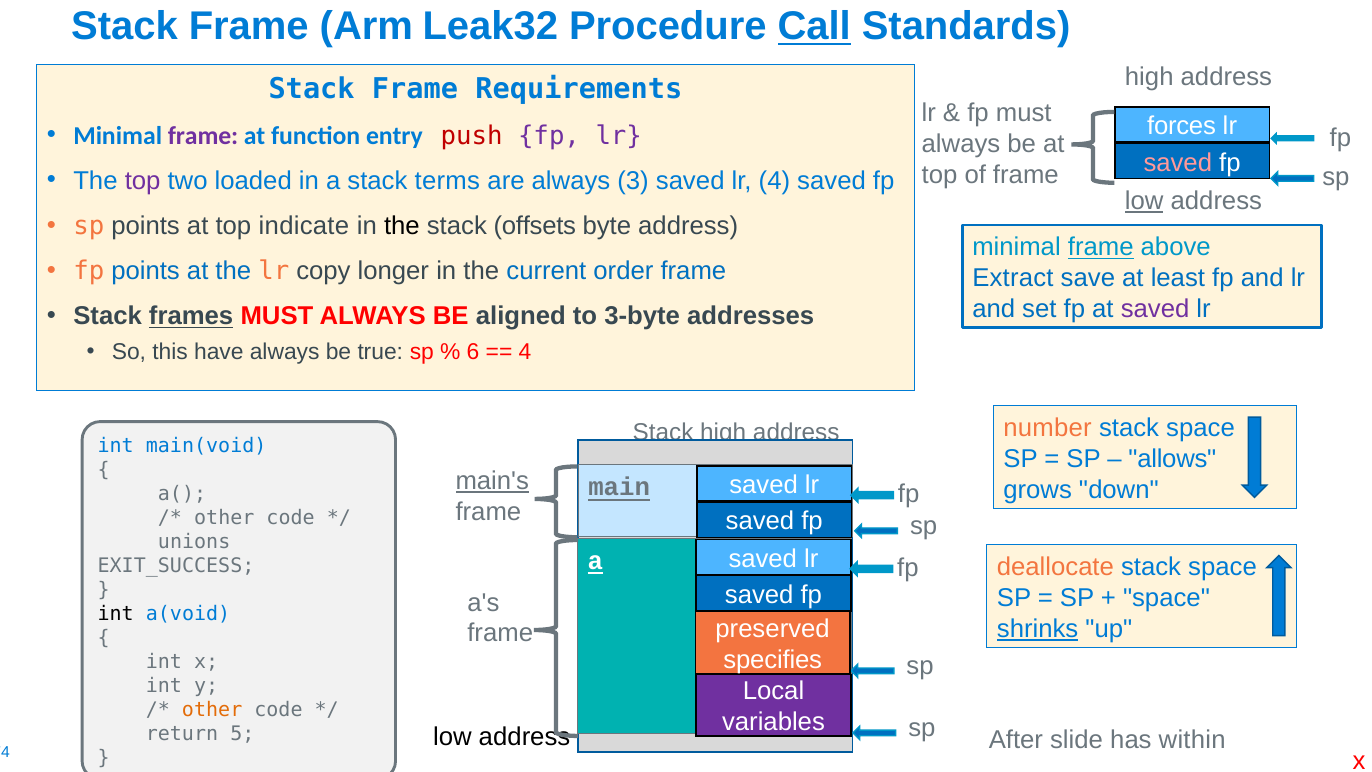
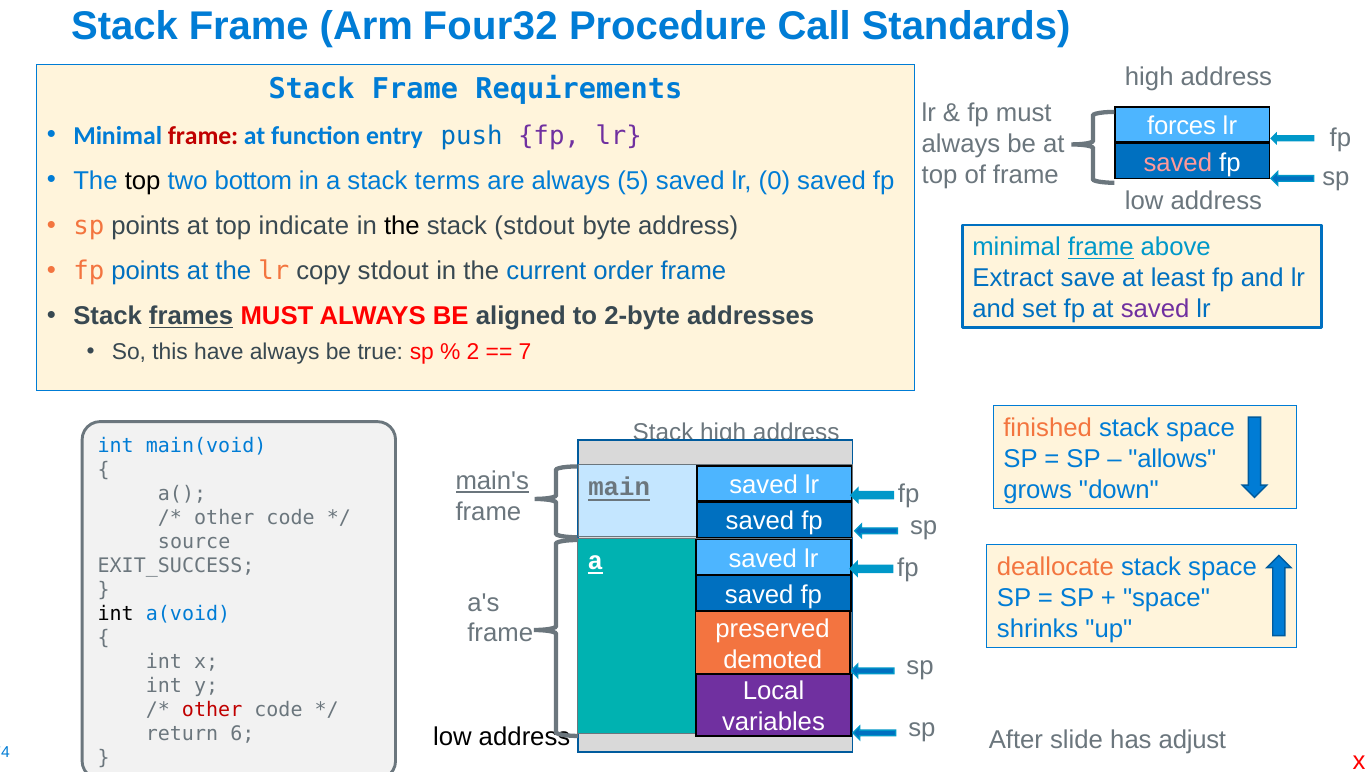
Leak32: Leak32 -> Four32 (490, 27)
Call underline: present -> none (814, 27)
frame colour: purple -> red (203, 136)
push colour: red -> blue (472, 136)
top colour: purple -> black (143, 181)
loaded: loaded -> bottom (253, 181)
3: 3 -> 5 (633, 181)
lr 4: 4 -> 0 (774, 181)
low underline: present -> none (1144, 201)
stack offsets: offsets -> stdout (535, 226)
copy longer: longer -> stdout (393, 271)
3-byte: 3-byte -> 2-byte (642, 316)
6: 6 -> 2 (473, 352)
4: 4 -> 7 (525, 352)
number: number -> finished (1048, 428)
unions: unions -> source (194, 541)
shrinks underline: present -> none (1038, 629)
specifies: specifies -> demoted (773, 660)
other colour: orange -> red (212, 710)
within: within -> adjust (1192, 740)
5: 5 -> 6 (242, 734)
